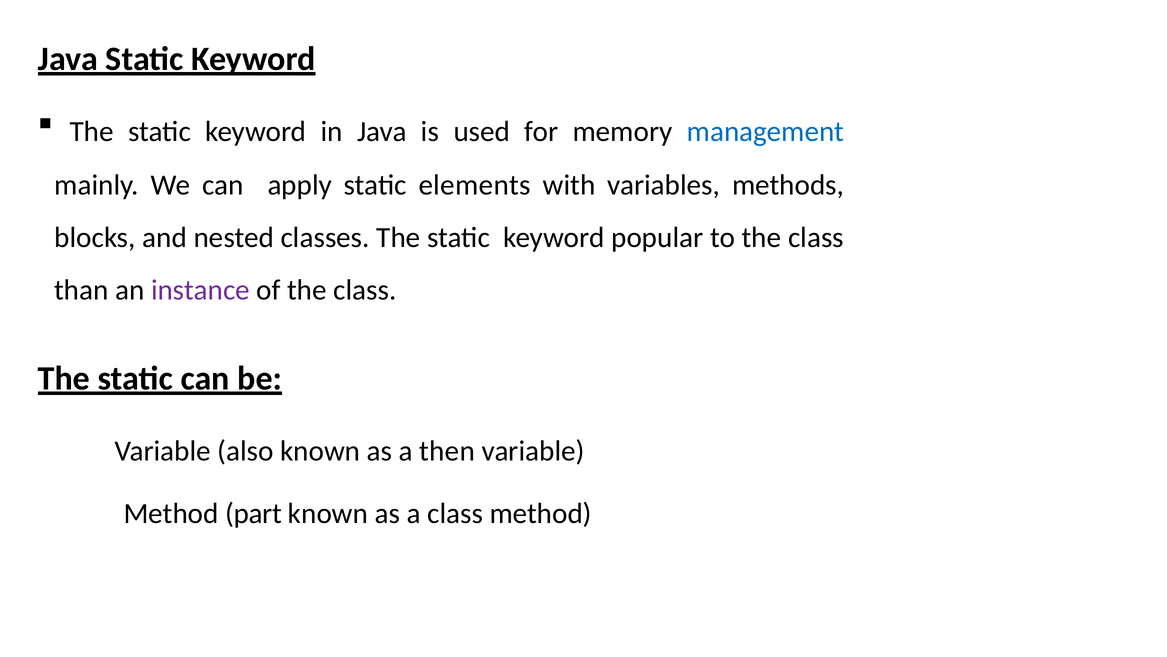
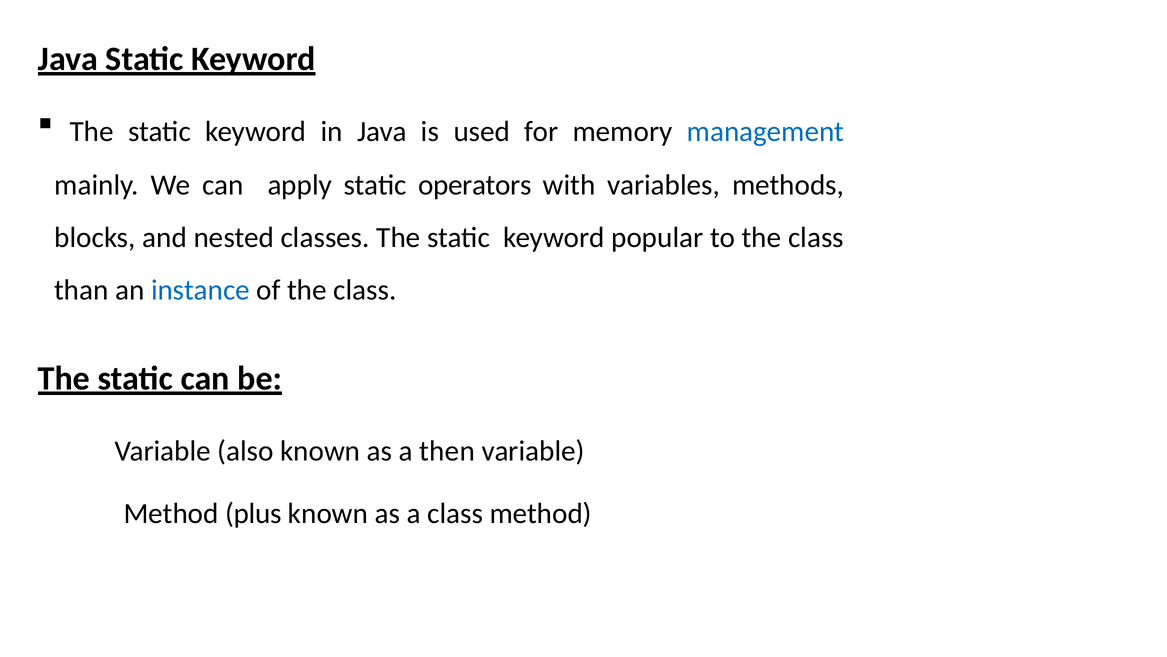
elements: elements -> operators (475, 185)
instance colour: purple -> blue (200, 290)
part: part -> plus (253, 513)
